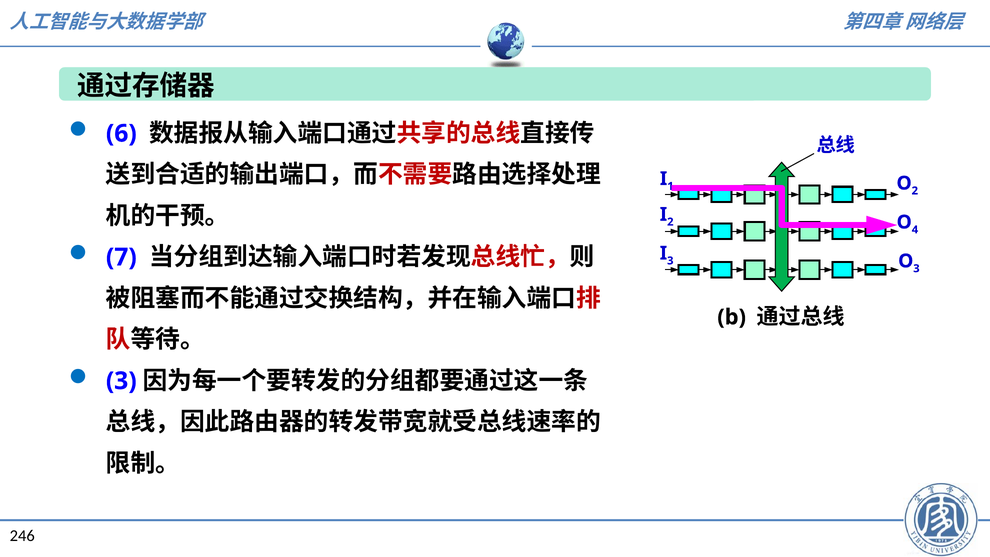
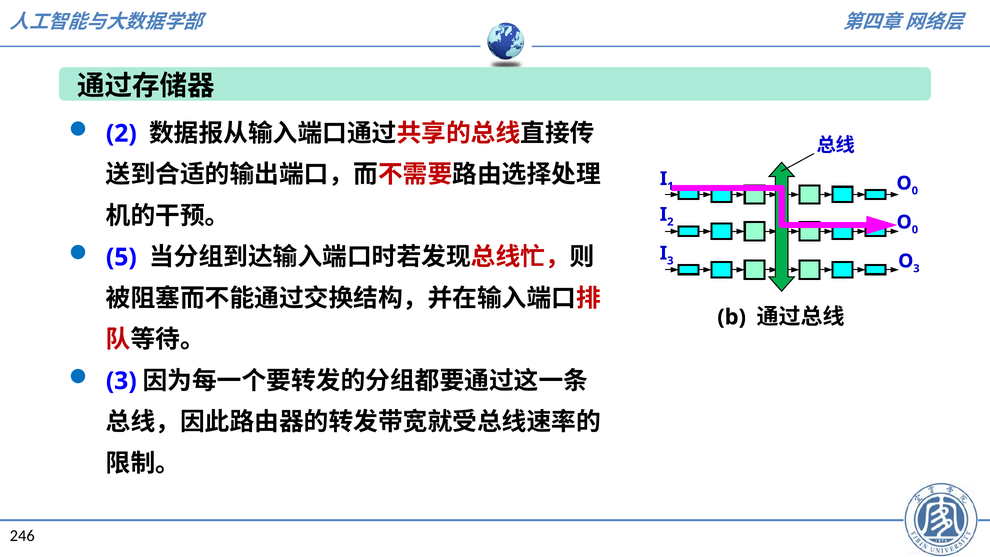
6: 6 -> 2 (121, 133)
2: 2 -> 0 (915, 191)
4: 4 -> 0 (915, 230)
7: 7 -> 5 (121, 257)
